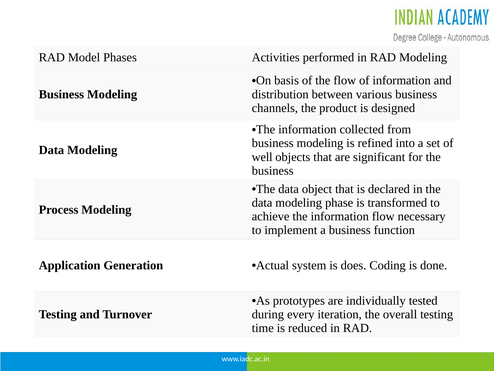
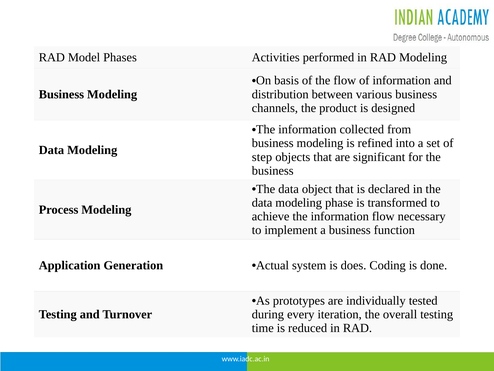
well: well -> step (262, 157)
